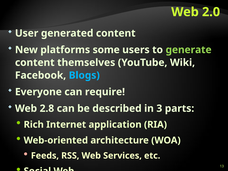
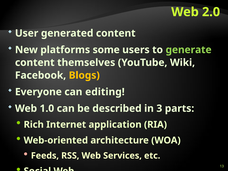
Blogs colour: light blue -> yellow (84, 75)
require: require -> editing (105, 92)
2.8: 2.8 -> 1.0 (47, 108)
